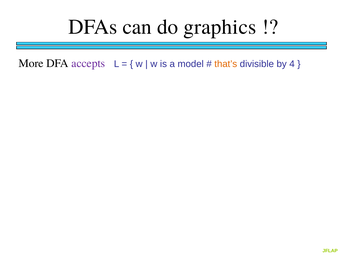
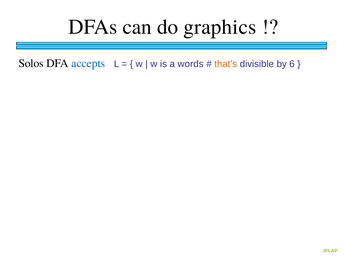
More: More -> Solos (31, 63)
accepts colour: purple -> blue (88, 63)
model: model -> words (191, 64)
4: 4 -> 6 (292, 64)
